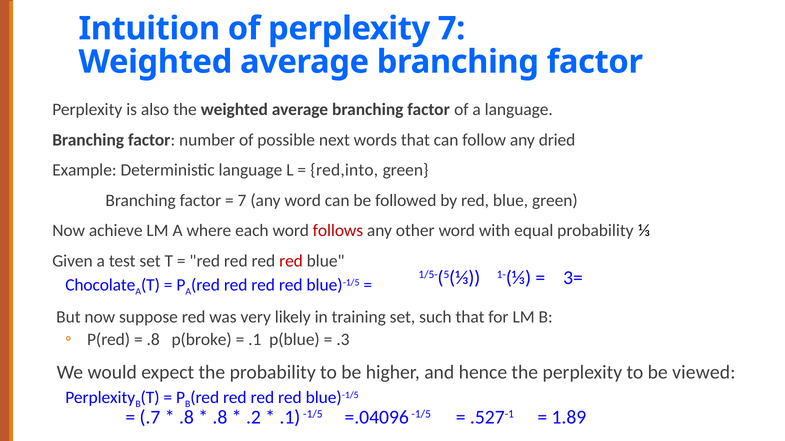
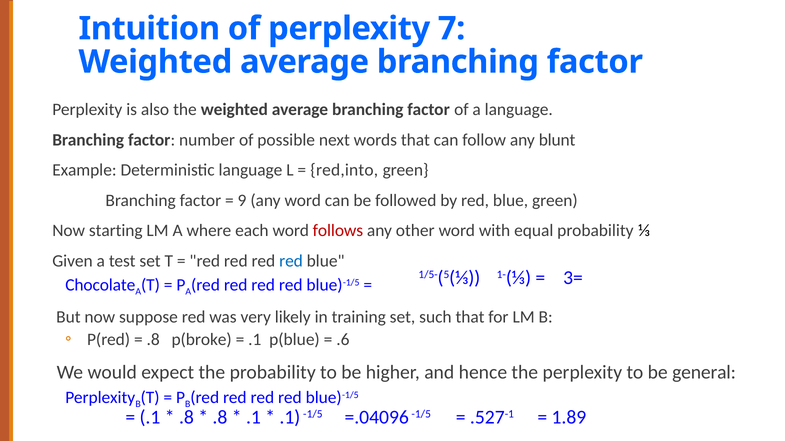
dried: dried -> blunt (557, 140)
7: 7 -> 9 (242, 201)
achieve: achieve -> starting (116, 231)
red colour: red -> blue (291, 261)
.3: .3 -> .6 (343, 340)
viewed: viewed -> general (704, 373)
.7: .7 -> .1 (150, 418)
.2: .2 -> .1 (253, 418)
